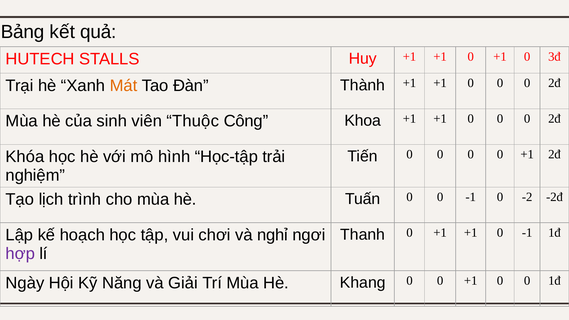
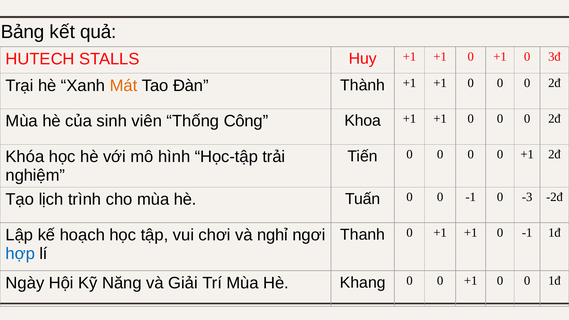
Thuộc: Thuộc -> Thống (193, 121)
-2: -2 -> -3 (527, 197)
hợp colour: purple -> blue (20, 254)
